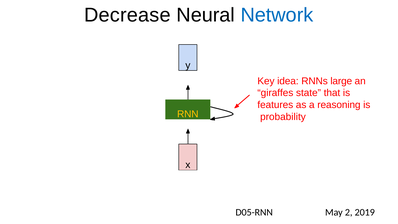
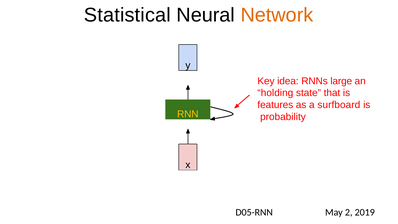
Decrease: Decrease -> Statistical (127, 15)
Network colour: blue -> orange (277, 15)
giraffes: giraffes -> holding (275, 93)
reasoning: reasoning -> surfboard (339, 105)
